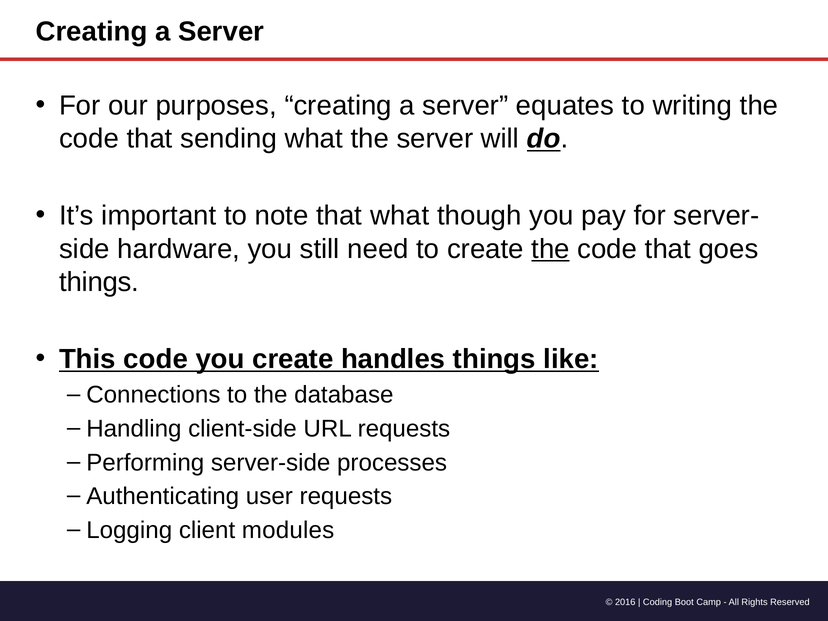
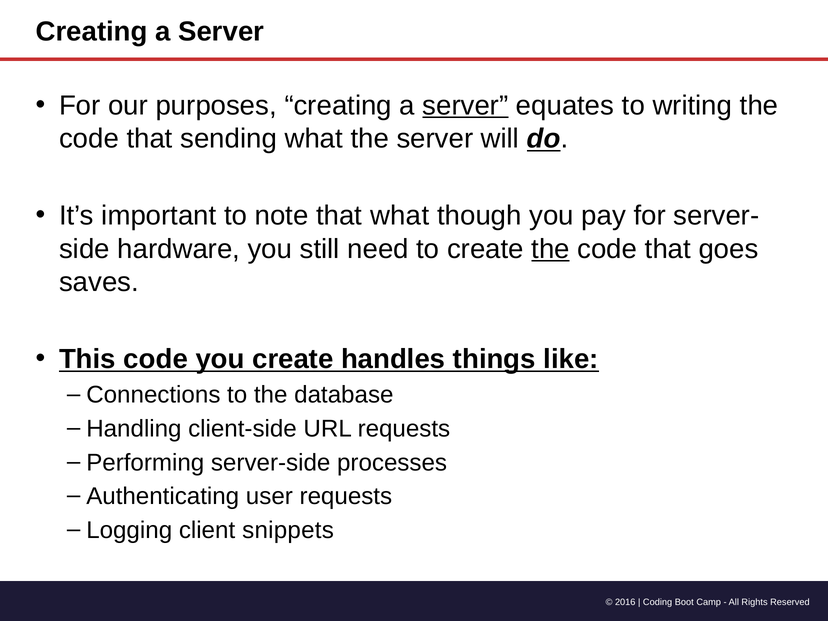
server underline: none -> present (465, 105)
things: things -> saves (99, 282)
modules: modules -> snippets (288, 530)
